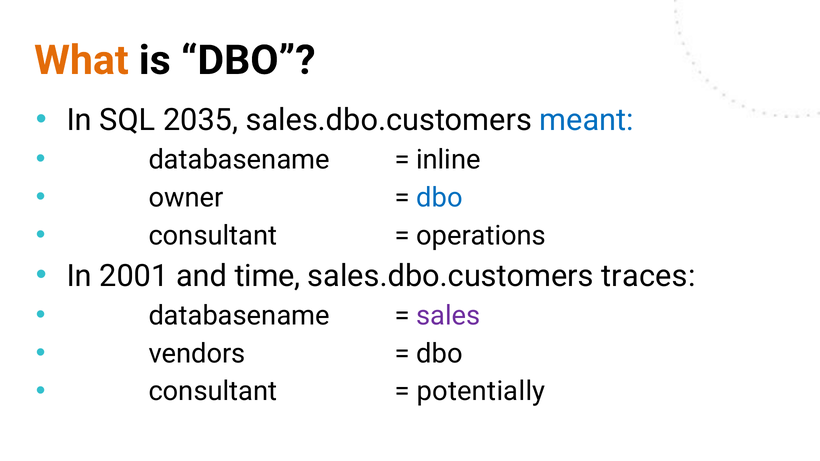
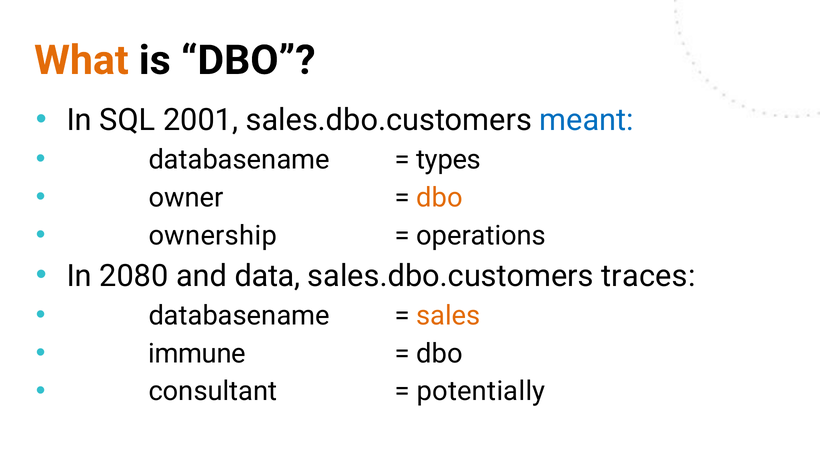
2035: 2035 -> 2001 (201, 120)
inline: inline -> types (449, 160)
dbo colour: blue -> orange (439, 198)
consultant: consultant -> ownership (213, 236)
2001: 2001 -> 2080 (134, 276)
time: time -> data (267, 276)
sales colour: purple -> orange (448, 316)
vendors: vendors -> immune (197, 354)
